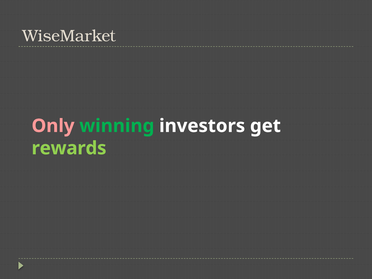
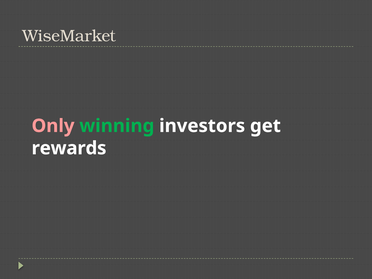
rewards colour: light green -> white (69, 148)
